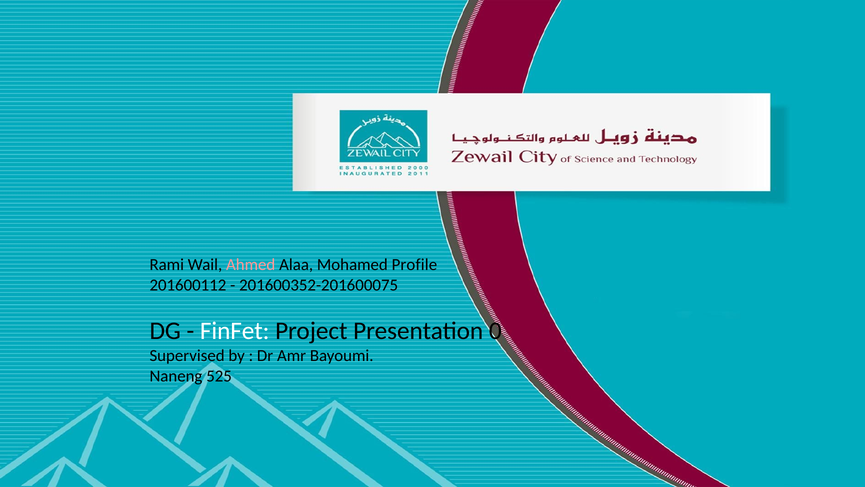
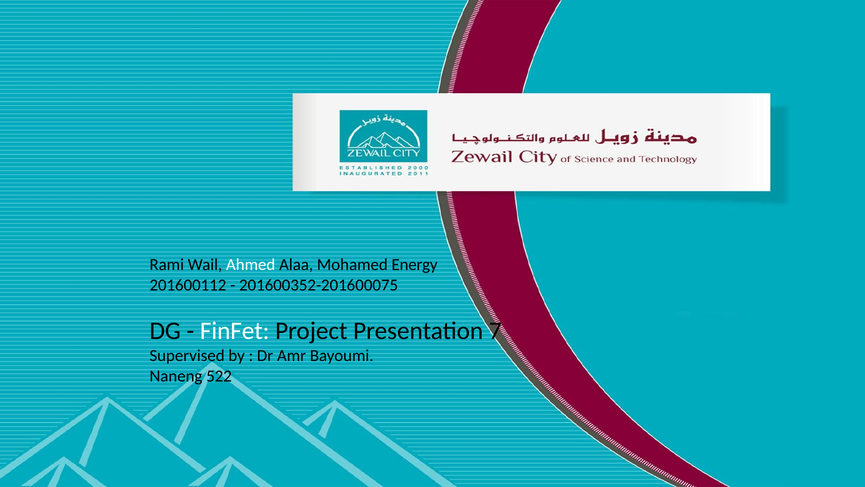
Ahmed colour: pink -> white (251, 265)
Profile: Profile -> Energy (415, 265)
0: 0 -> 7 (495, 331)
525: 525 -> 522 (219, 376)
